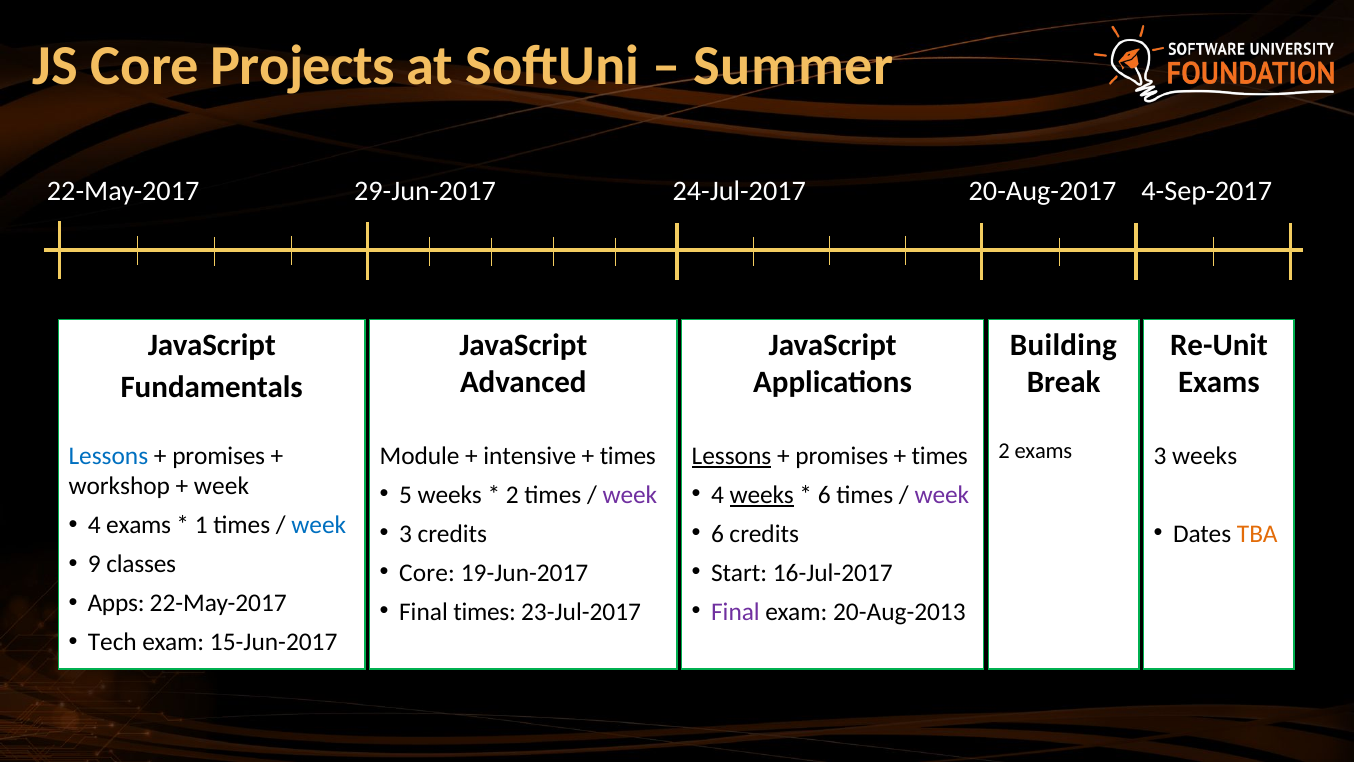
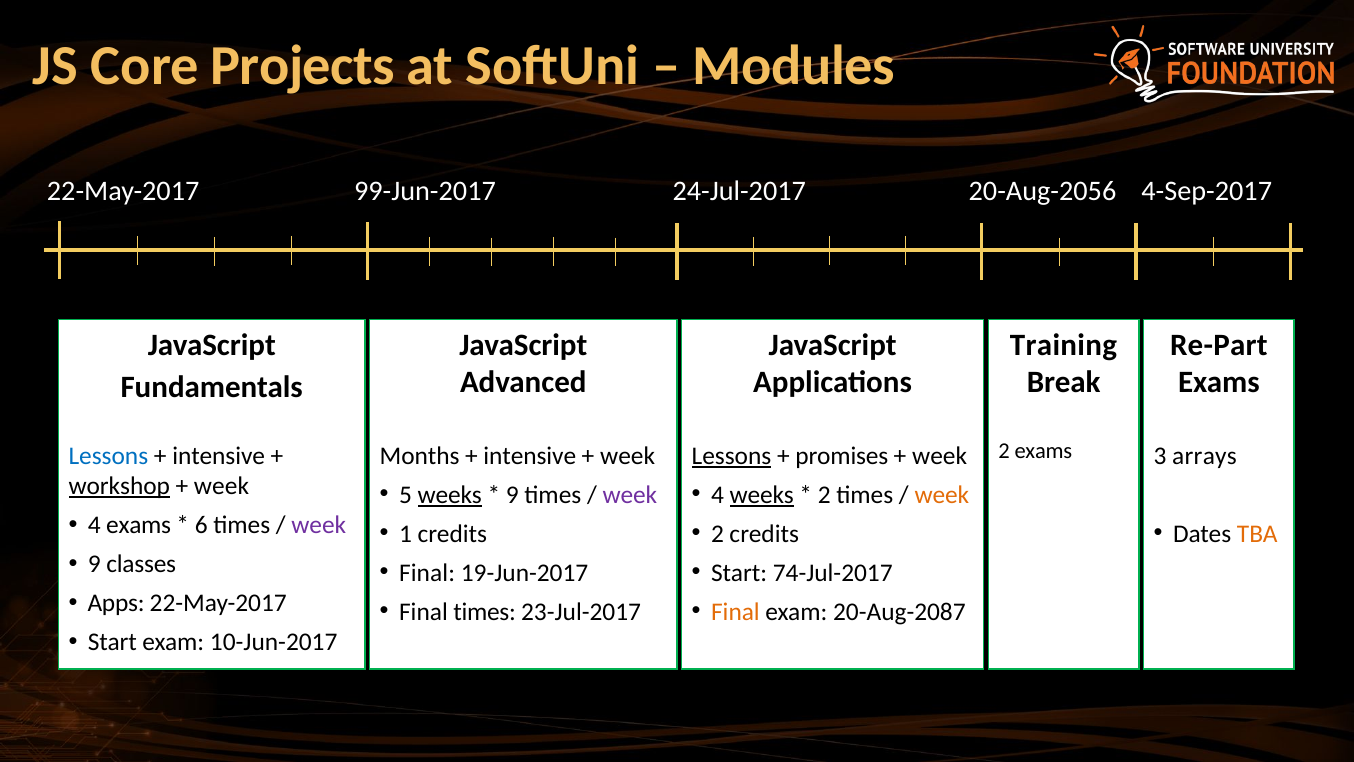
Summer: Summer -> Modules (794, 66)
29-Jun-2017: 29-Jun-2017 -> 99-Jun-2017 (425, 191)
20-Aug-2017: 20-Aug-2017 -> 20-Aug-2056 (1042, 191)
Building: Building -> Training (1063, 345)
Re-Unit: Re-Unit -> Re-Part (1219, 345)
promises: promises -> intensive (219, 456)
Module: Module -> Months (420, 456)
times: times -> week (628, 456)
times: times -> week (940, 456)
3 weeks: weeks -> arrays (1205, 456)
workshop underline: none -> present (119, 486)
weeks underline: none -> present (450, 495)
2: 2 -> 9 (512, 495)
6: 6 -> 2 (824, 495)
week colour: purple -> orange (942, 495)
1: 1 -> 6 (201, 525)
week colour: blue -> purple (319, 525)
3: 3 -> 1 (406, 534)
6: 6 -> 2 (717, 534)
Core: Core -> Final (427, 573)
16-Jul-2017: 16-Jul-2017 -> 74-Jul-2017 (833, 573)
Final colour: purple -> orange (735, 612)
20-Aug-2013: 20-Aug-2013 -> 20-Aug-2087 (899, 612)
Tech: Tech -> Start (112, 642)
15-Jun-2017: 15-Jun-2017 -> 10-Jun-2017 (274, 642)
